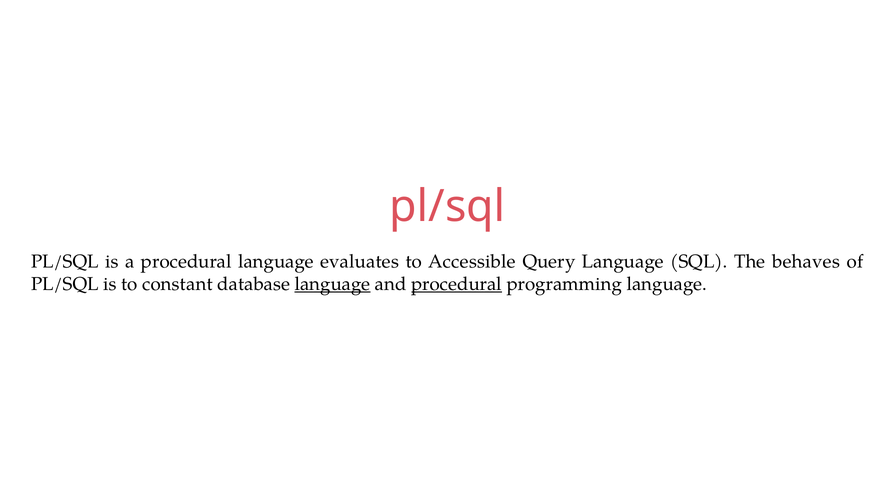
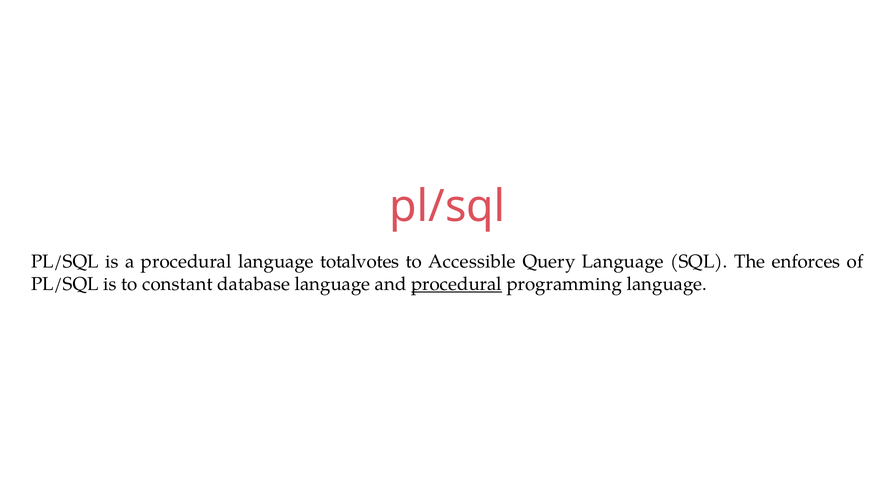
evaluates: evaluates -> totalvotes (360, 262)
behaves: behaves -> enforces (806, 262)
language underline: present -> none (333, 284)
